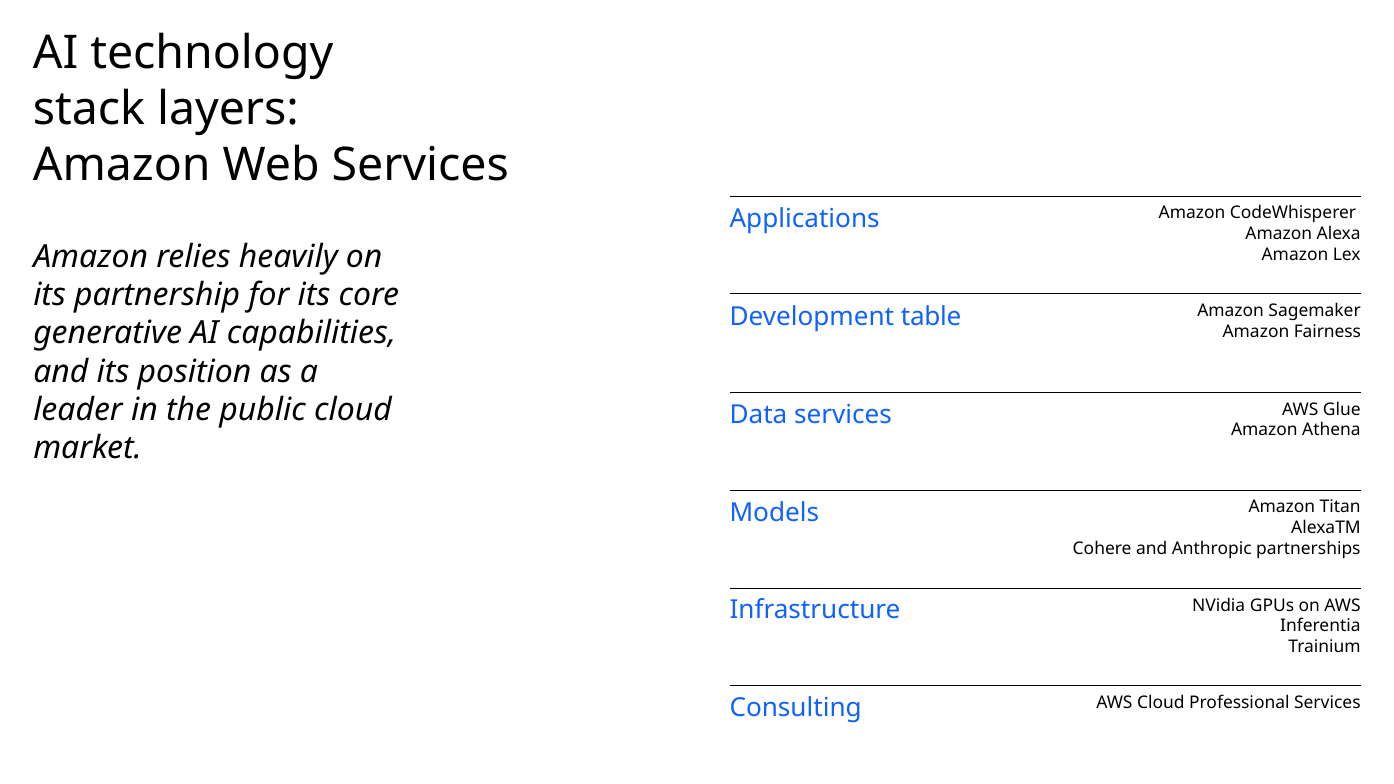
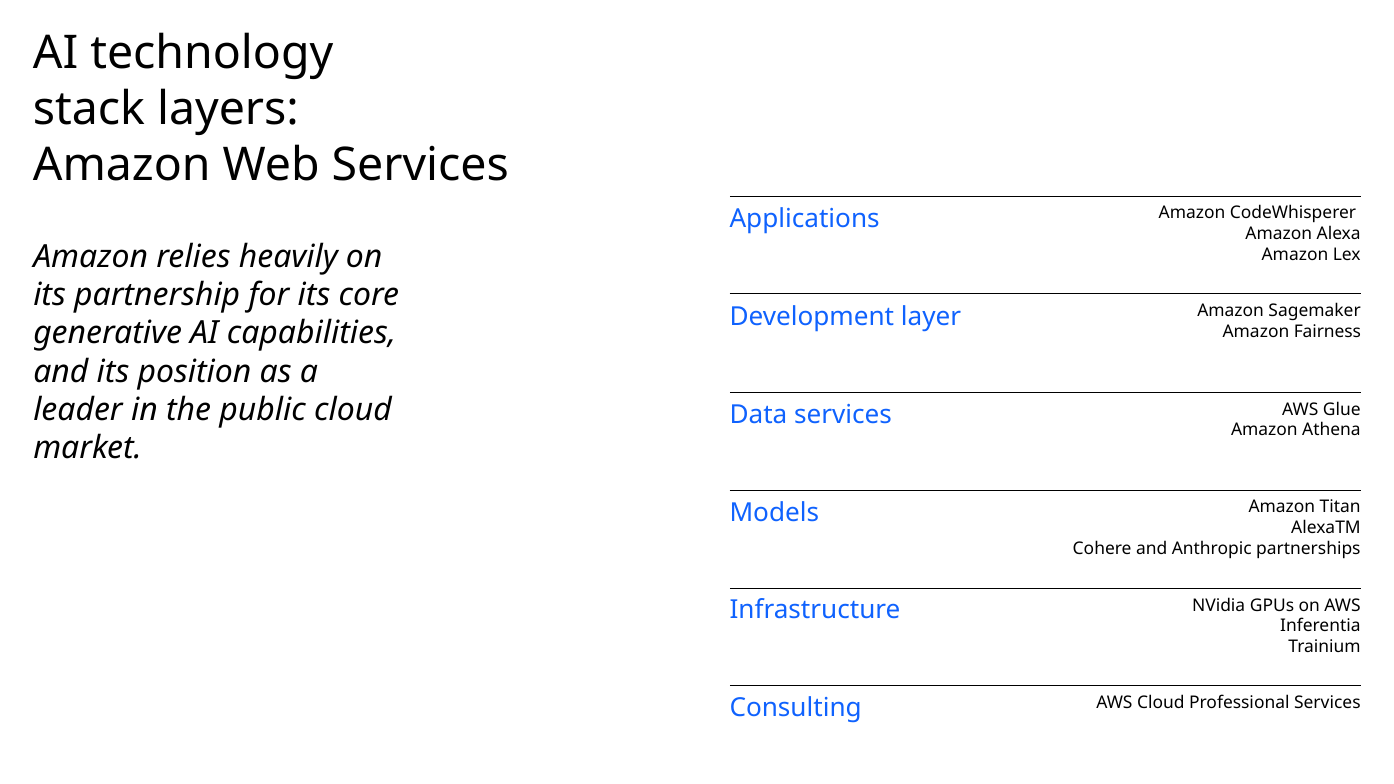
table: table -> layer (931, 317)
